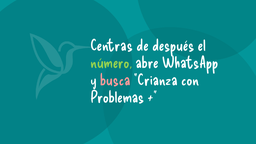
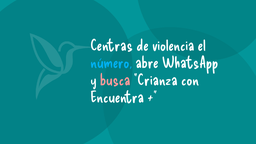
después: después -> violencia (173, 46)
número colour: light green -> light blue (111, 63)
Problemas: Problemas -> Encuentra (117, 97)
